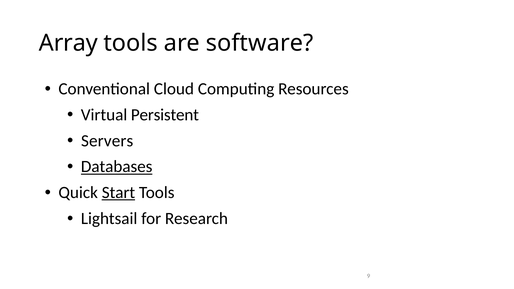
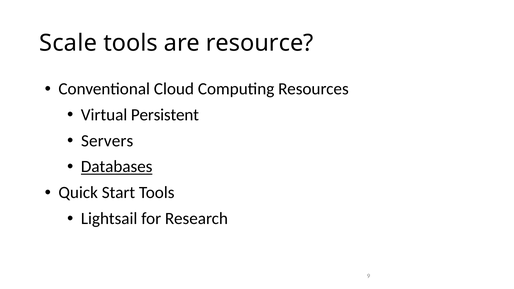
Array: Array -> Scale (68, 43)
software: software -> resource (260, 43)
Start underline: present -> none (118, 193)
